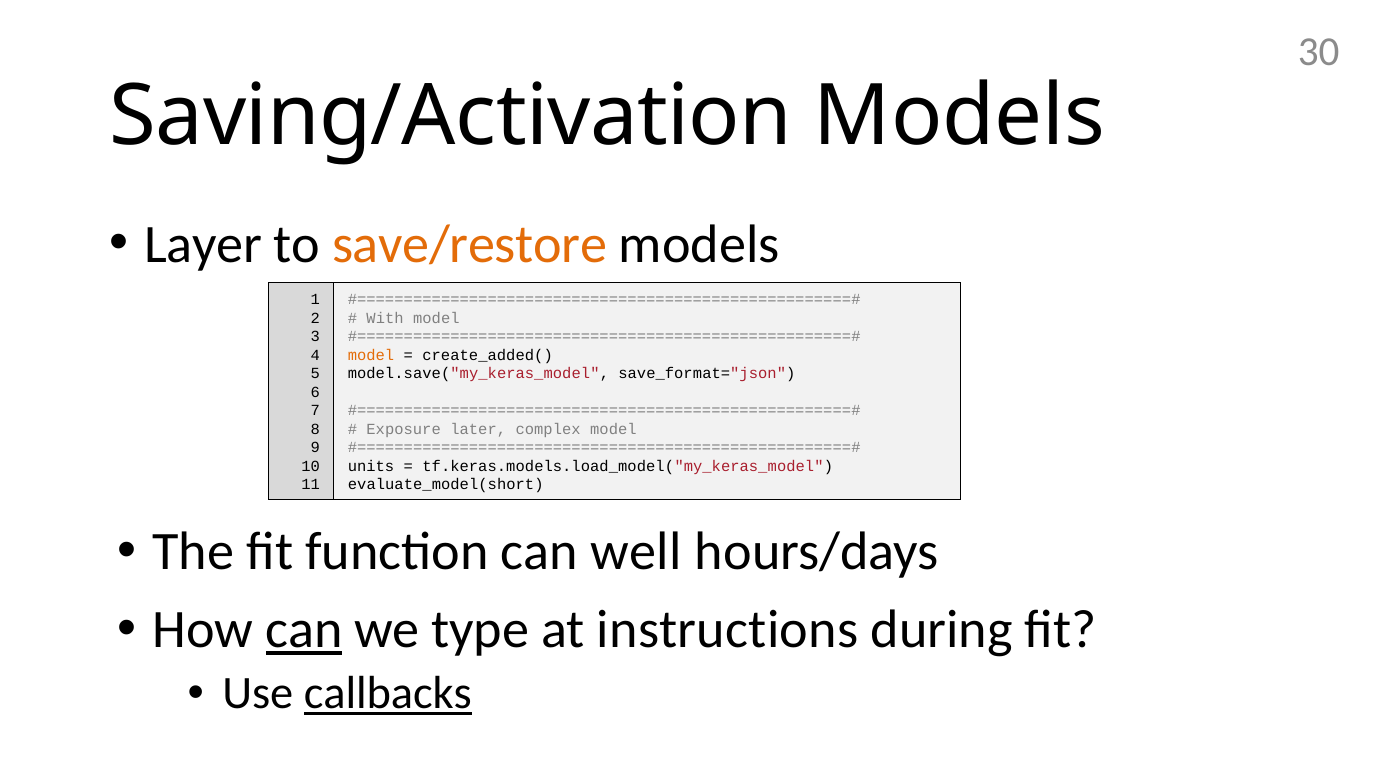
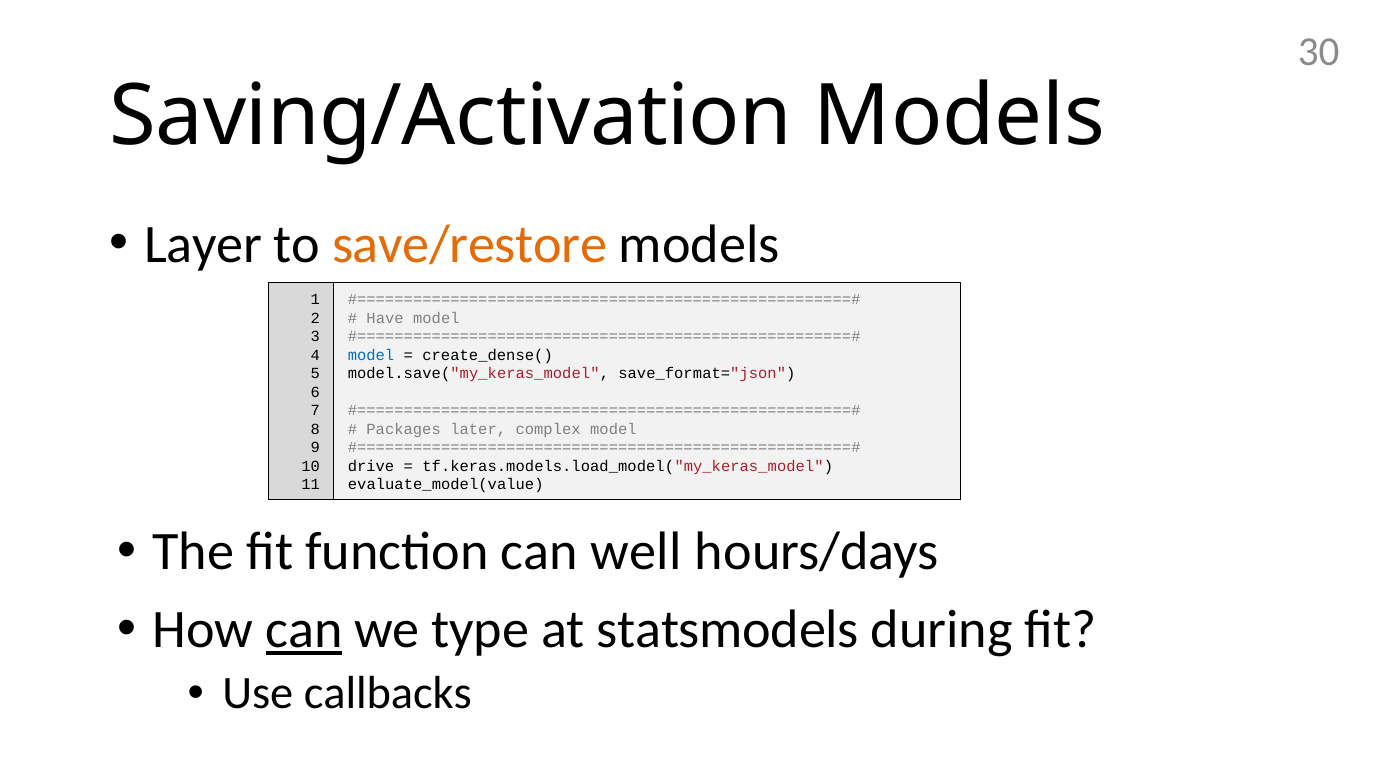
With: With -> Have (385, 318)
model colour: orange -> blue (371, 355)
create_added(: create_added( -> create_dense( (488, 355)
Exposure: Exposure -> Packages (404, 430)
units: units -> drive (371, 467)
evaluate_model(short: evaluate_model(short -> evaluate_model(value (446, 485)
instructions: instructions -> statsmodels (728, 630)
callbacks underline: present -> none (388, 694)
